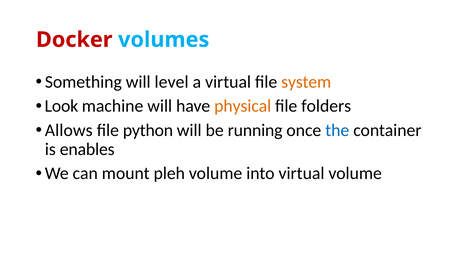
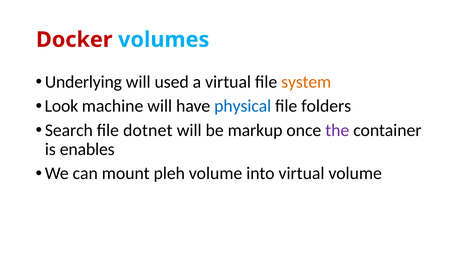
Something: Something -> Underlying (83, 82)
level: level -> used (172, 82)
physical colour: orange -> blue (243, 106)
Allows: Allows -> Search (69, 130)
python: python -> dotnet (148, 130)
running: running -> markup (255, 130)
the colour: blue -> purple (337, 130)
